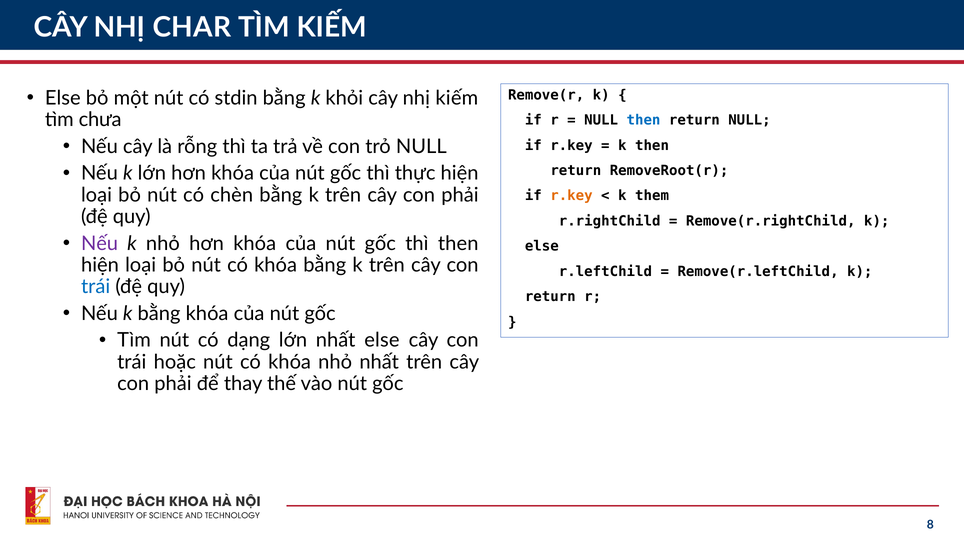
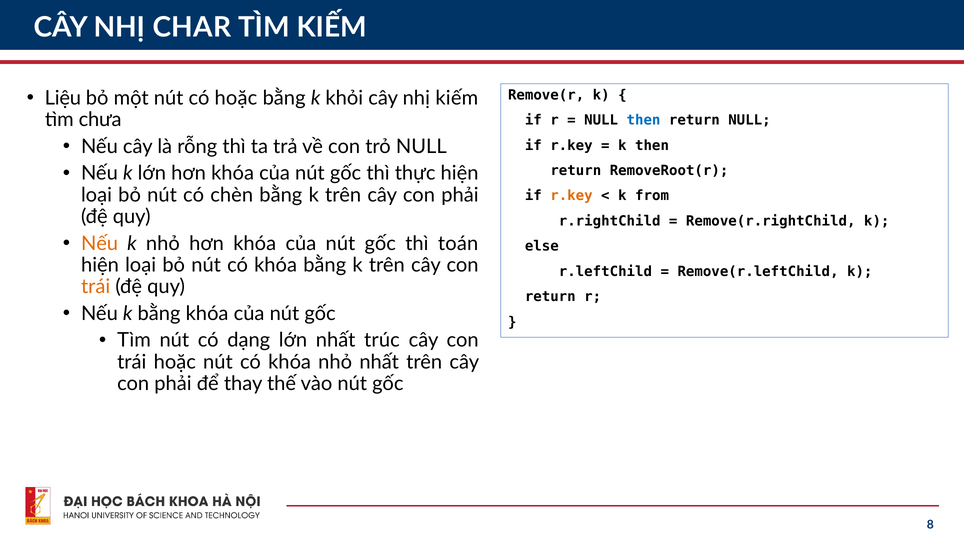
Else: Else -> Liệu (63, 98)
có stdin: stdin -> hoặc (236, 98)
them: them -> from (652, 196)
Nếu colour: purple -> orange (100, 244)
thì then: then -> toán (458, 244)
trái colour: blue -> orange (96, 287)
nhất else: else -> trúc (382, 340)
